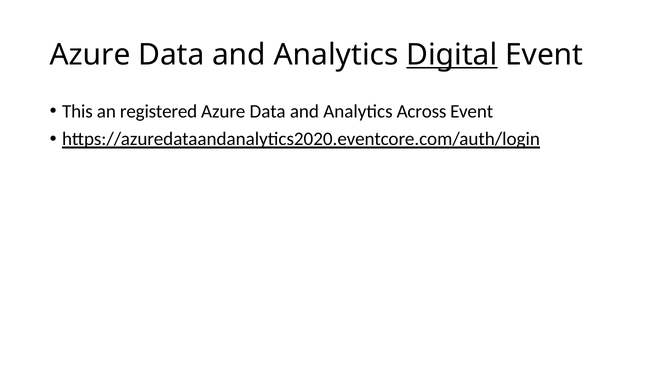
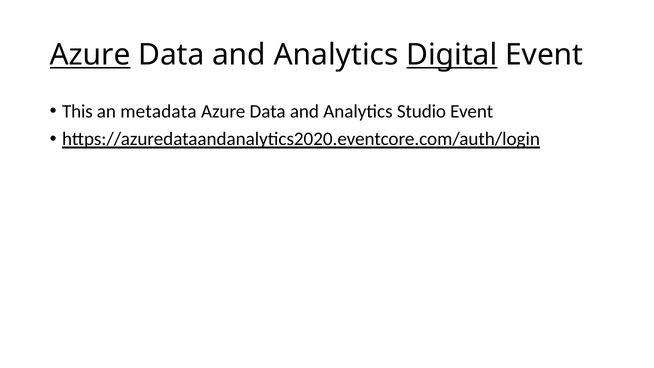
Azure underline: none -> present (90, 55)
registered: registered -> metadata (158, 111)
Across: Across -> Studio (421, 111)
